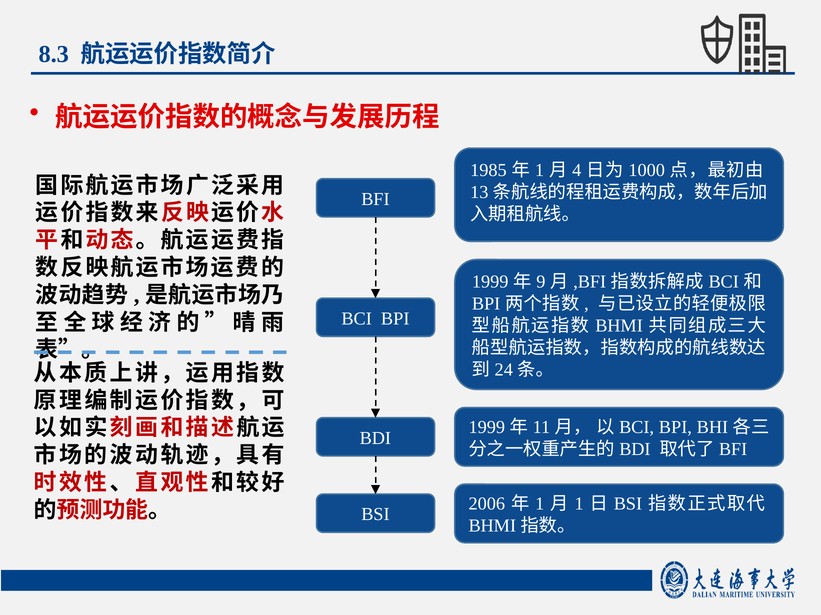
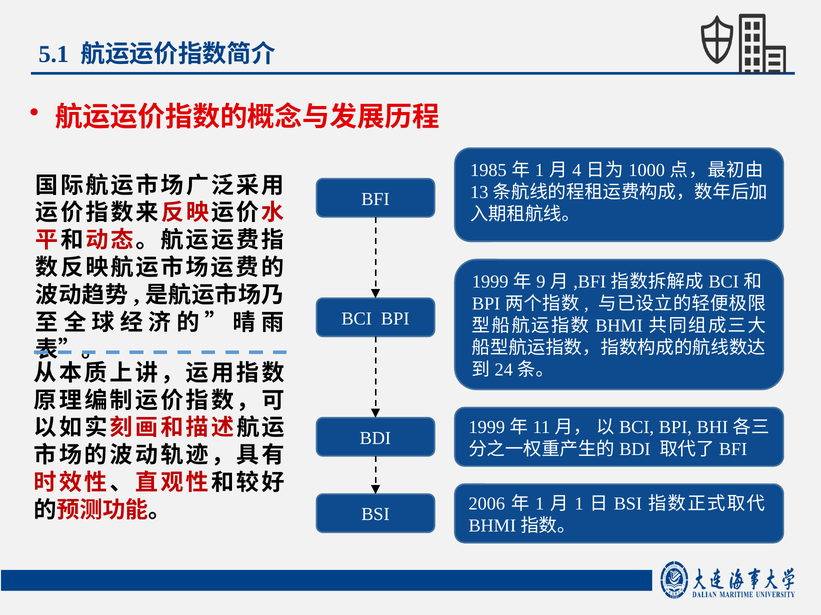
8.3: 8.3 -> 5.1 (54, 54)
